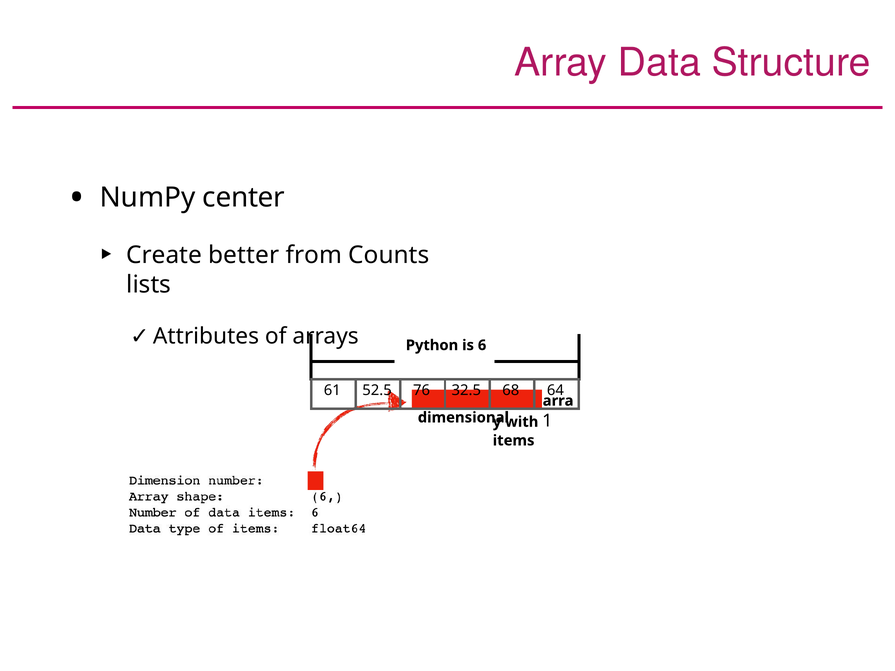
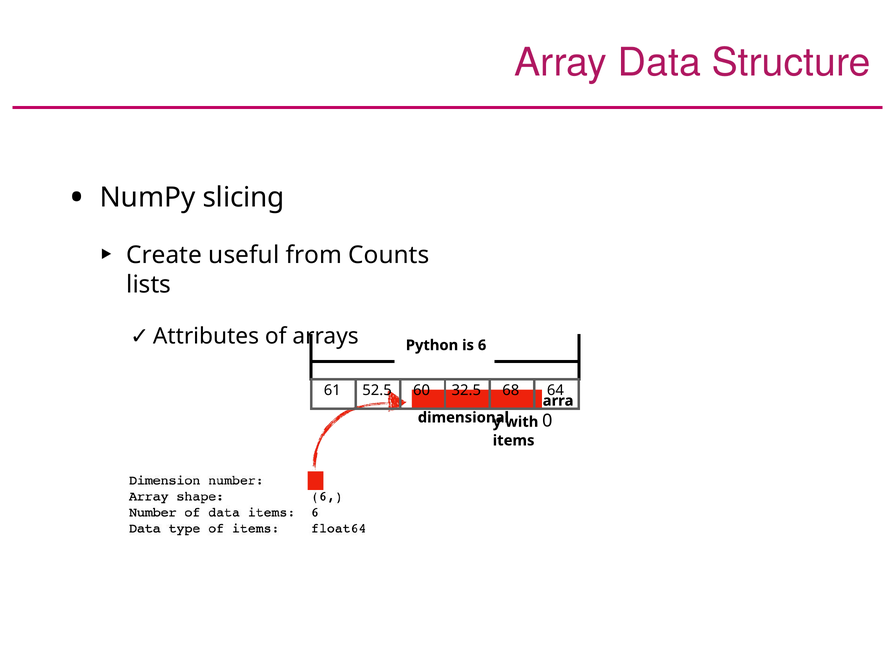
center: center -> slicing (244, 198)
better: better -> useful (244, 255)
76: 76 -> 60 (422, 390)
1: 1 -> 0 (547, 421)
